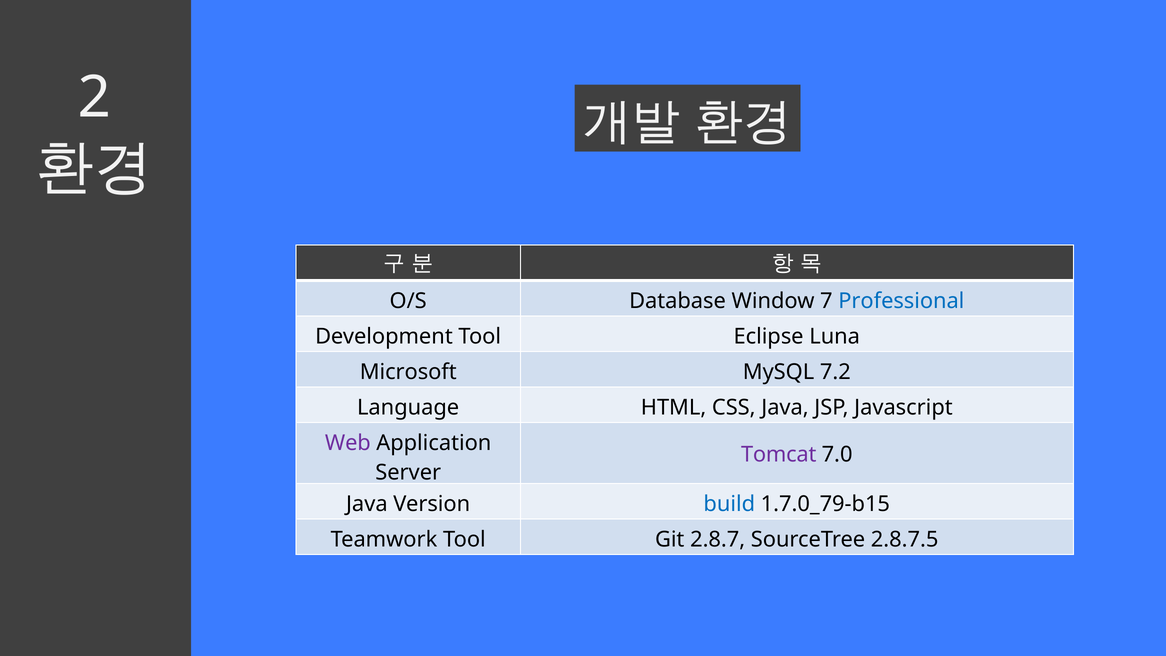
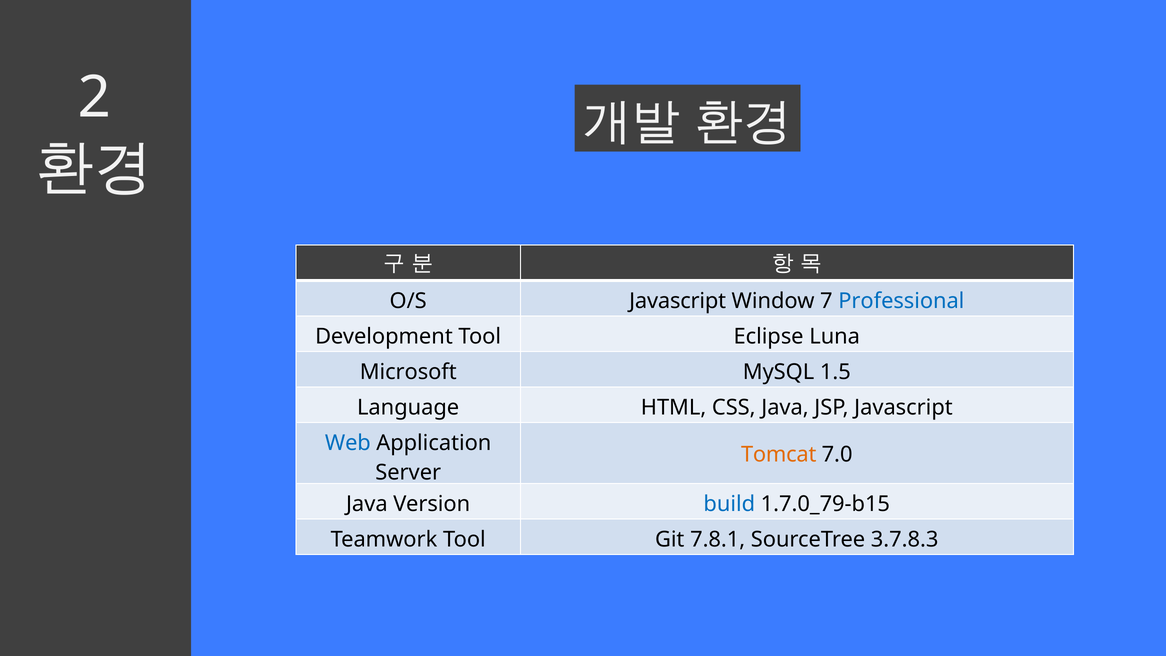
O/S Database: Database -> Javascript (678, 301)
7.2: 7.2 -> 1.5 (835, 372)
Web colour: purple -> blue (348, 443)
Tomcat colour: purple -> orange (779, 454)
2.8.7: 2.8.7 -> 7.8.1 (718, 540)
2.8.7.5: 2.8.7.5 -> 3.7.8.3 (905, 540)
